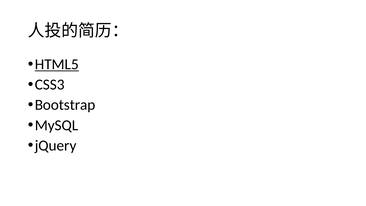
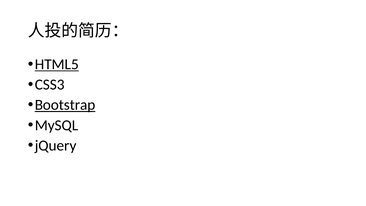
Bootstrap underline: none -> present (65, 105)
